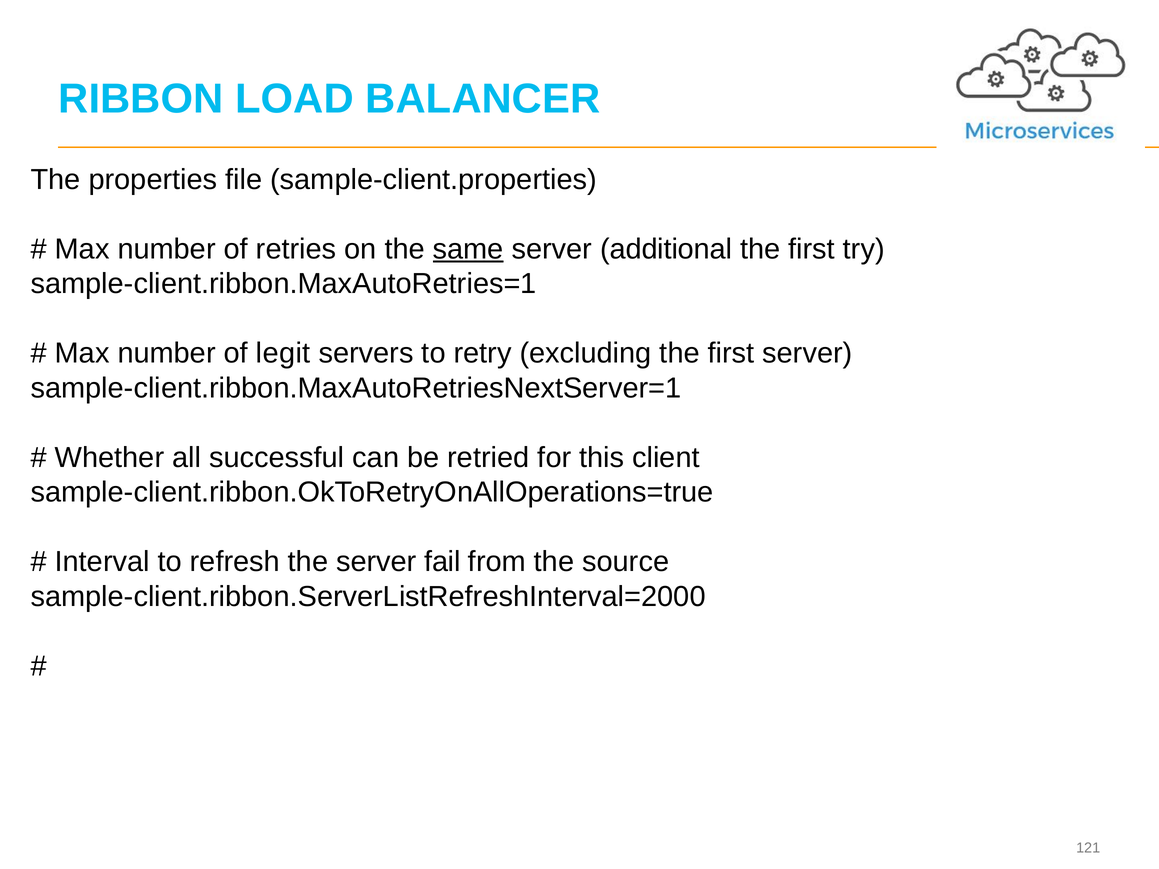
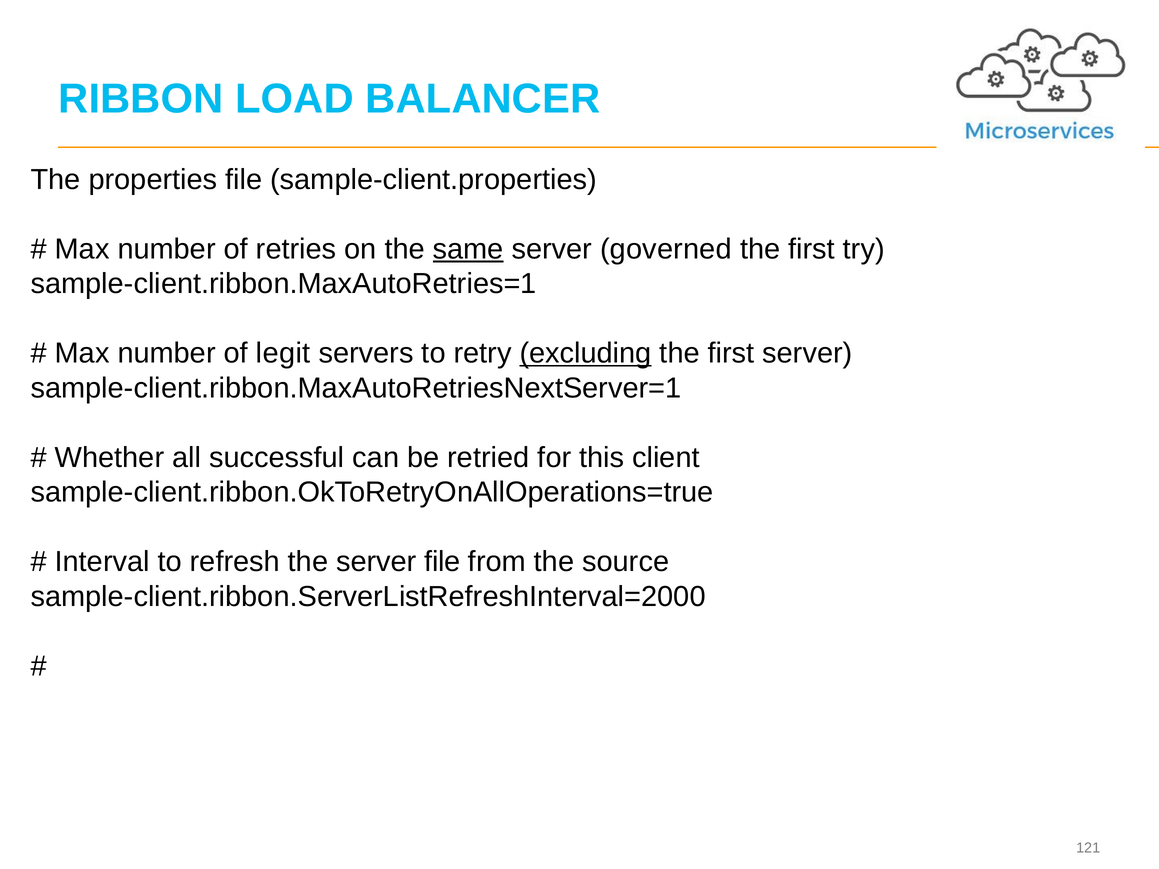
additional: additional -> governed (666, 249)
excluding underline: none -> present (586, 353)
server fail: fail -> file (442, 562)
